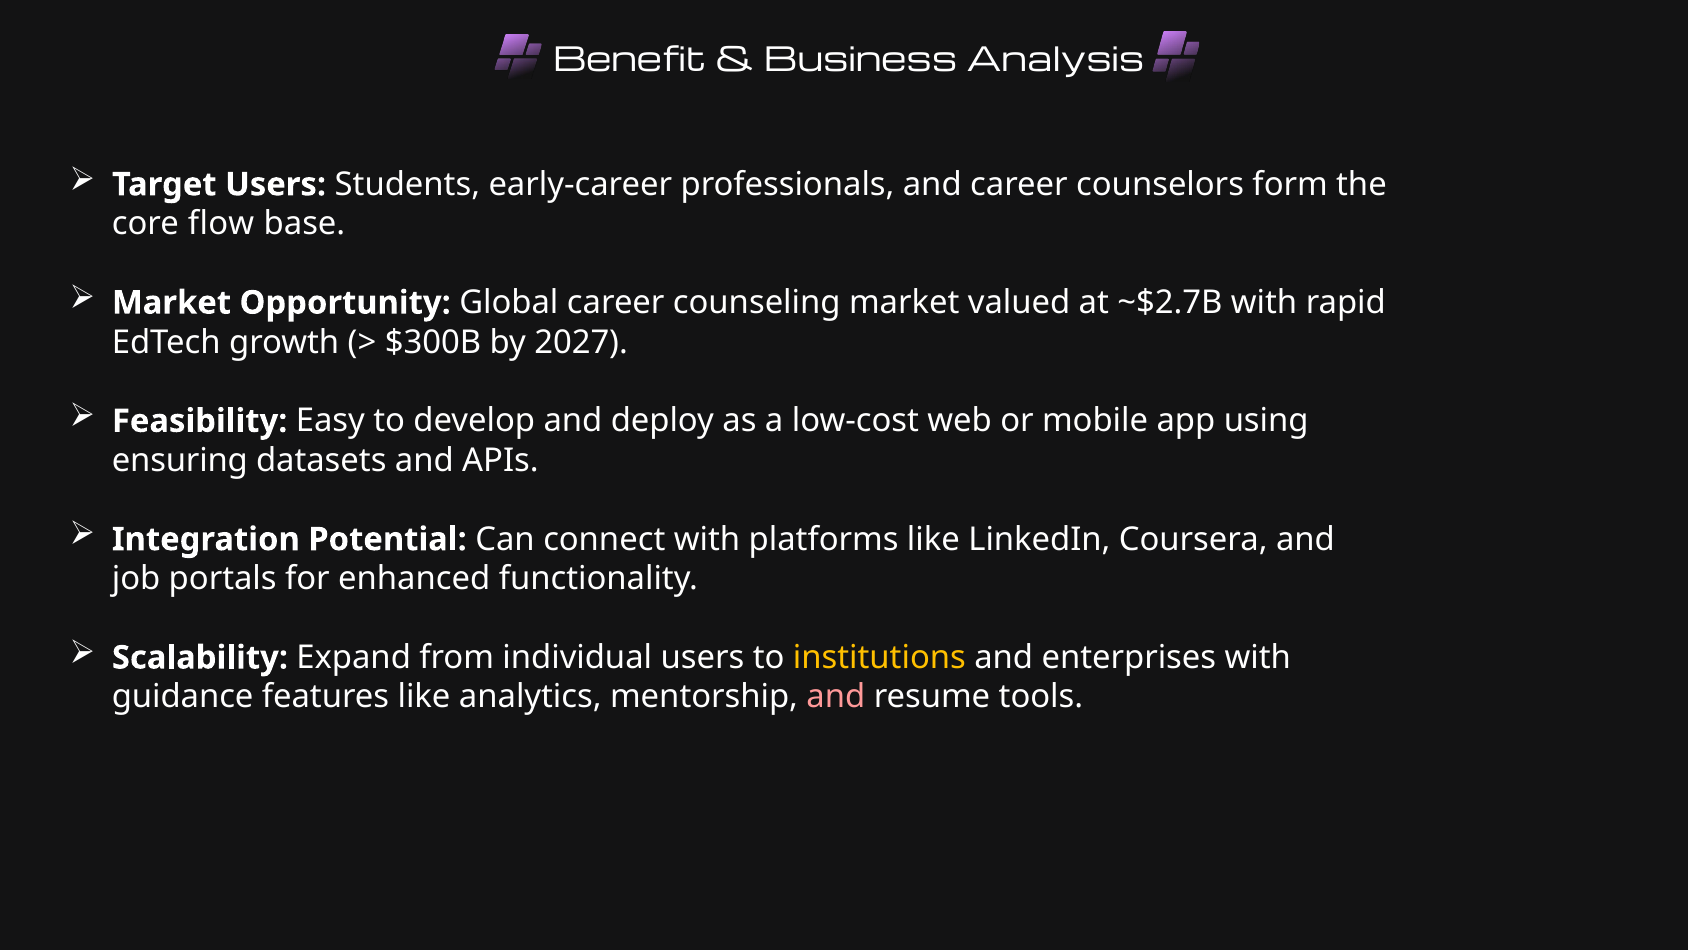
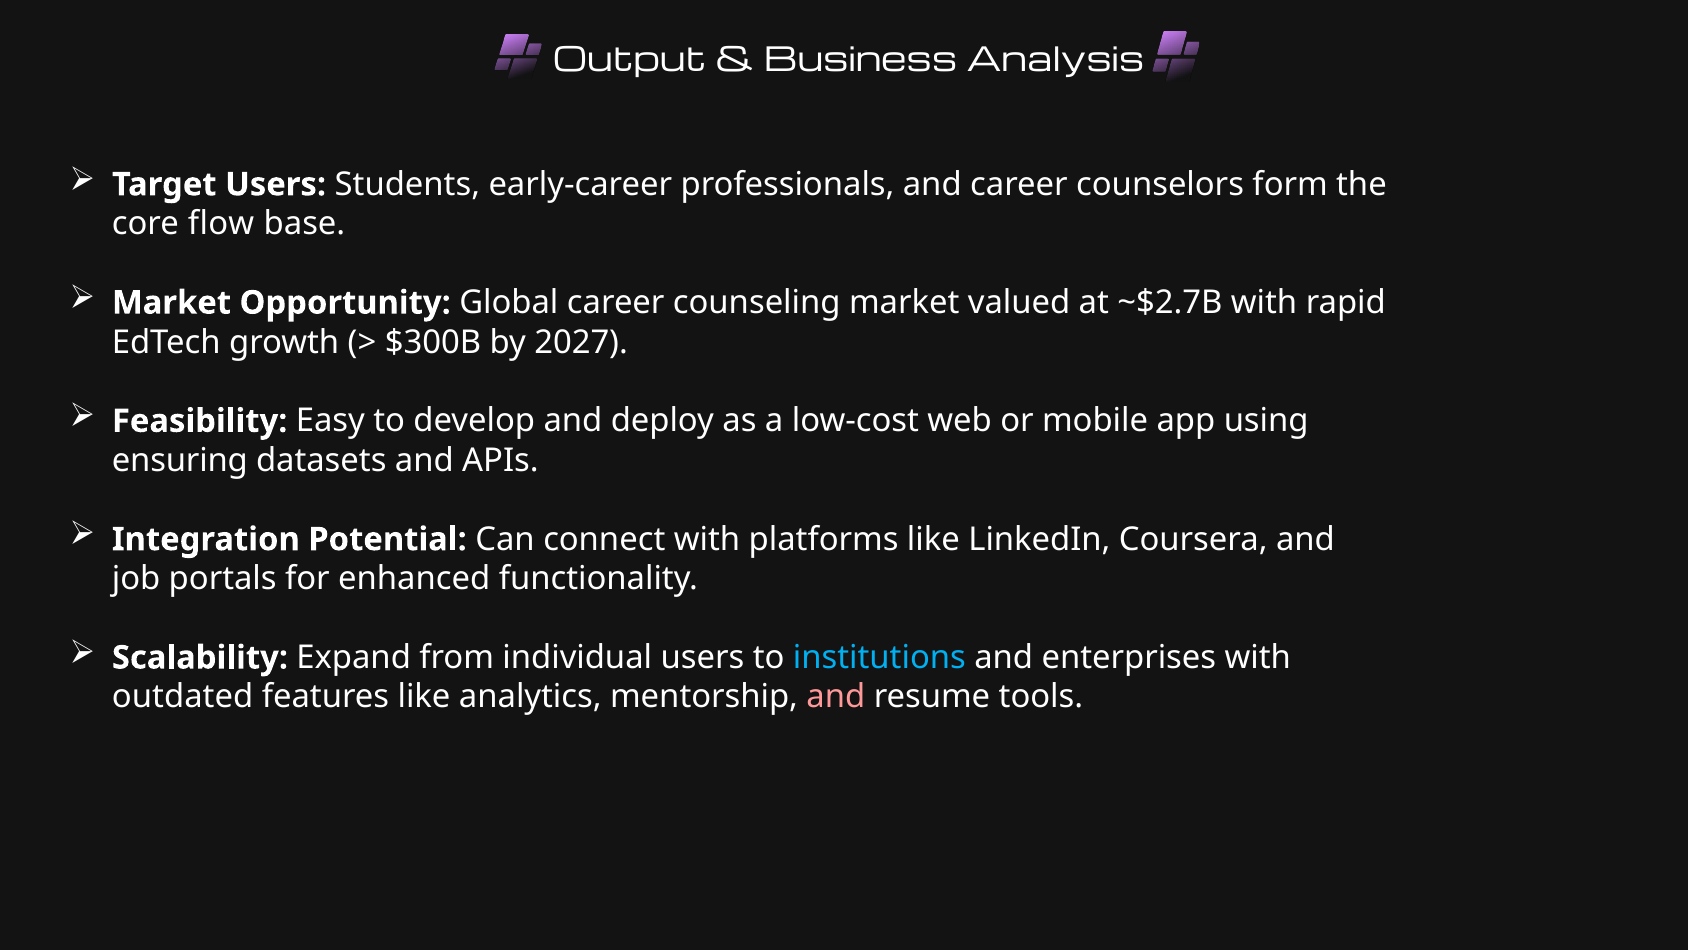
Benefit: Benefit -> Output (630, 60)
institutions colour: yellow -> light blue (879, 657)
guidance: guidance -> outdated (183, 697)
